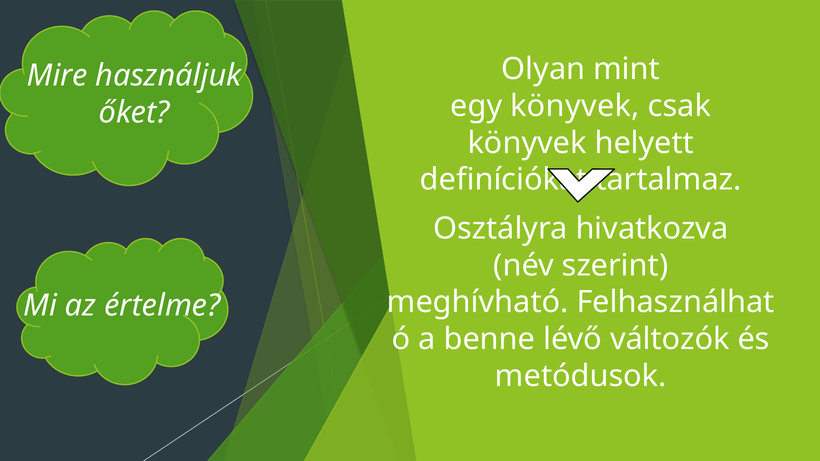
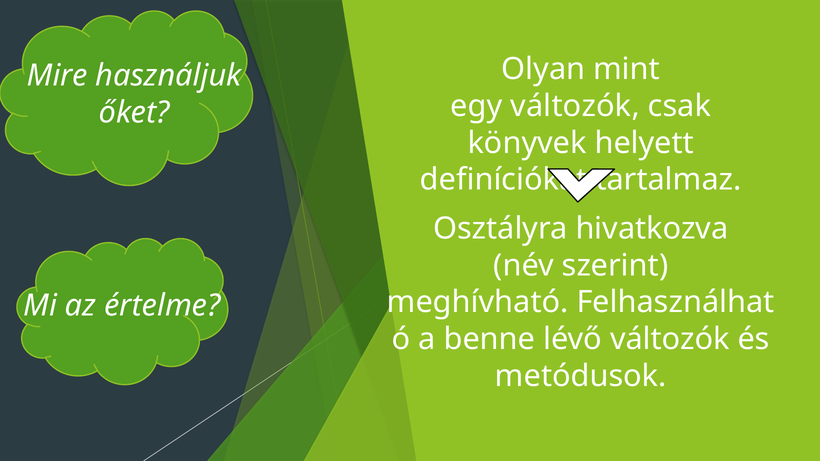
egy könyvek: könyvek -> változók (575, 106)
